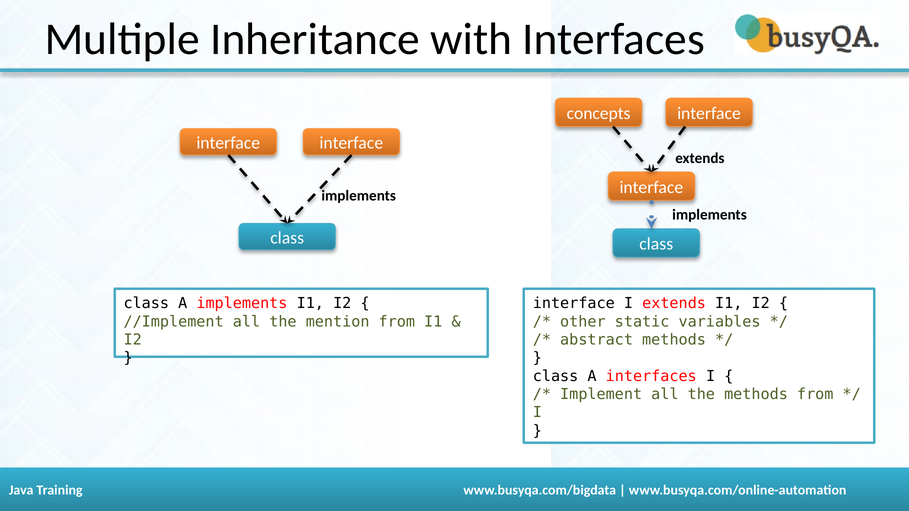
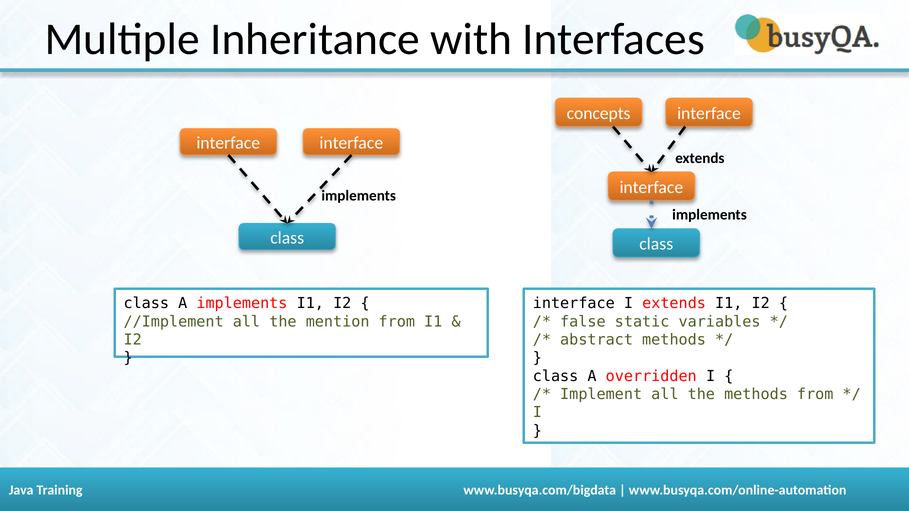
other: other -> false (583, 322)
A interfaces: interfaces -> overridden (651, 376)
